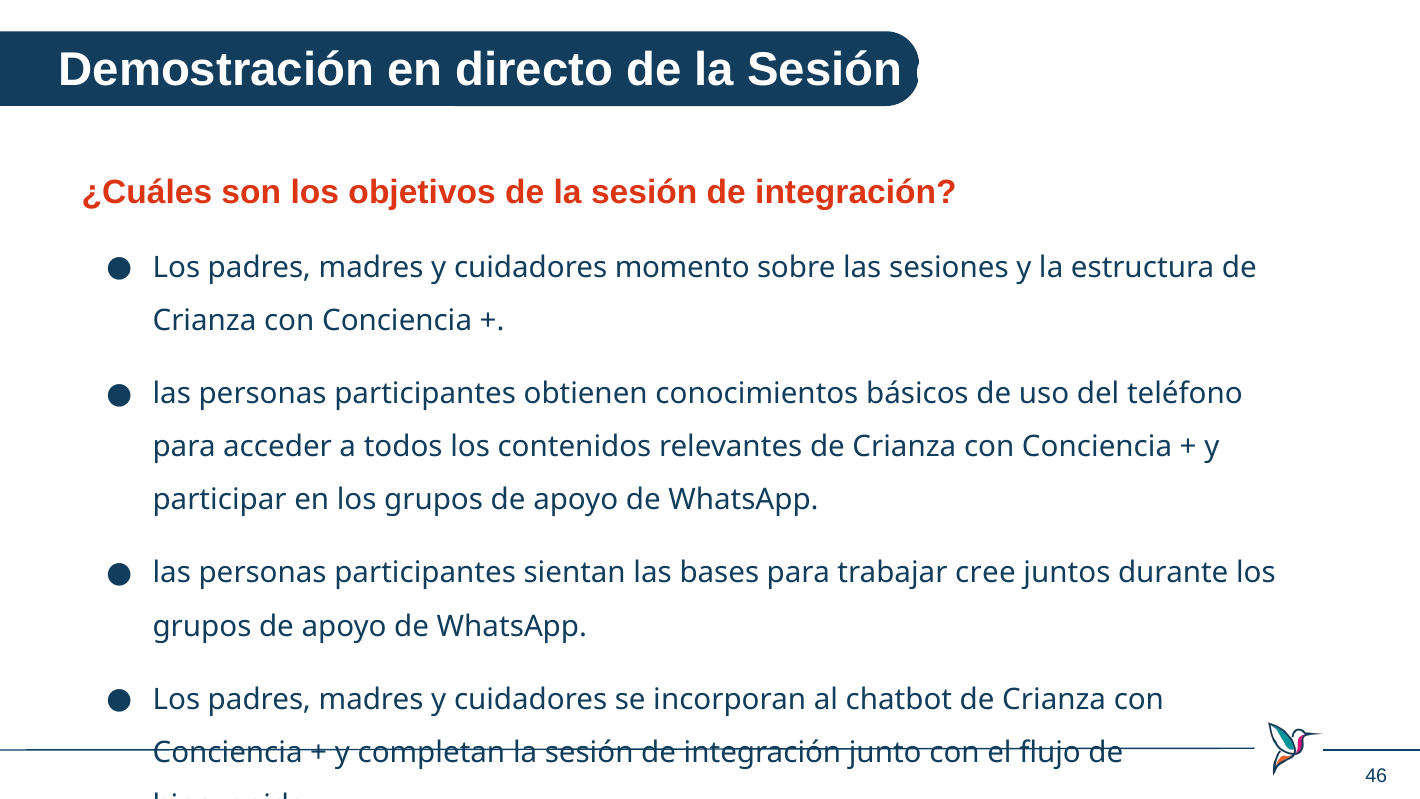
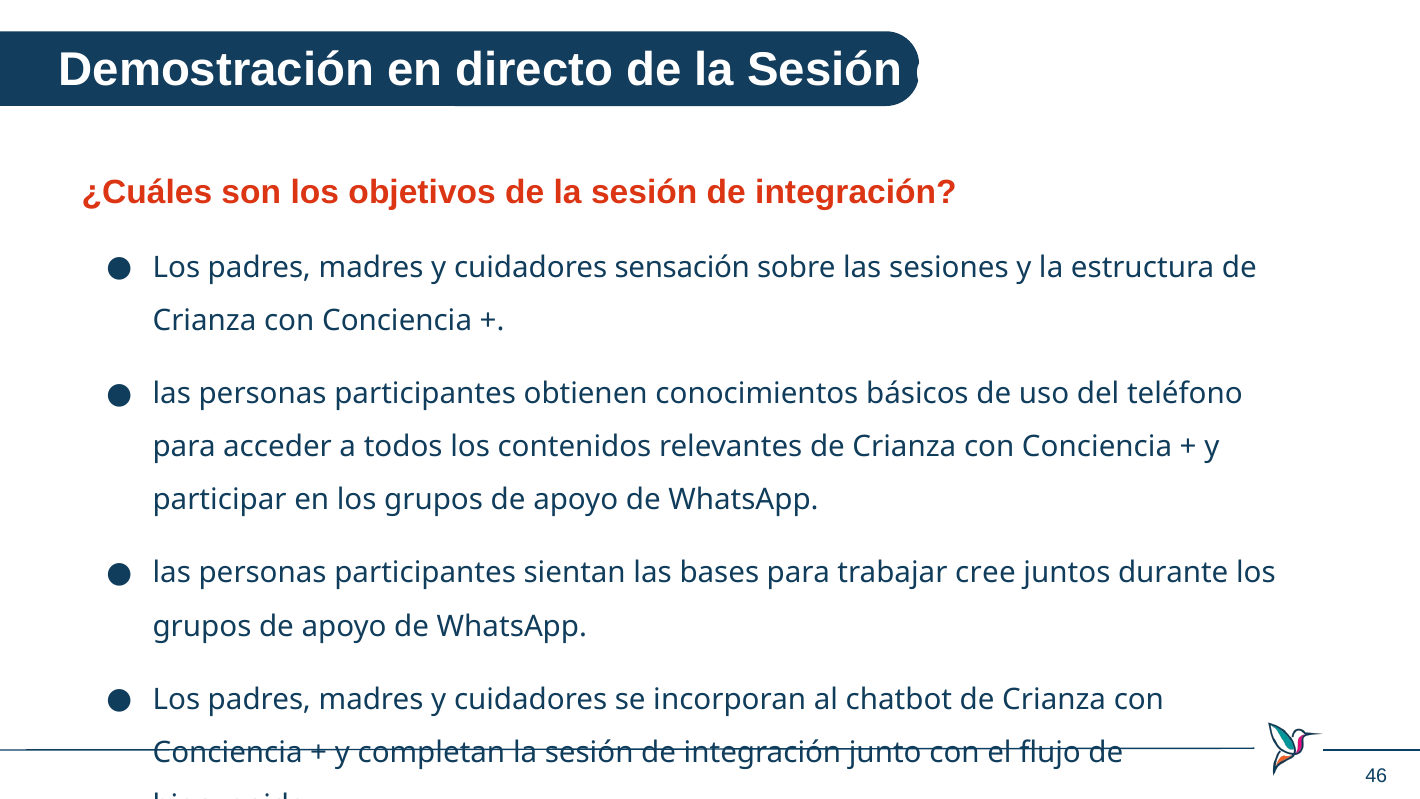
momento: momento -> sensación (682, 267)
